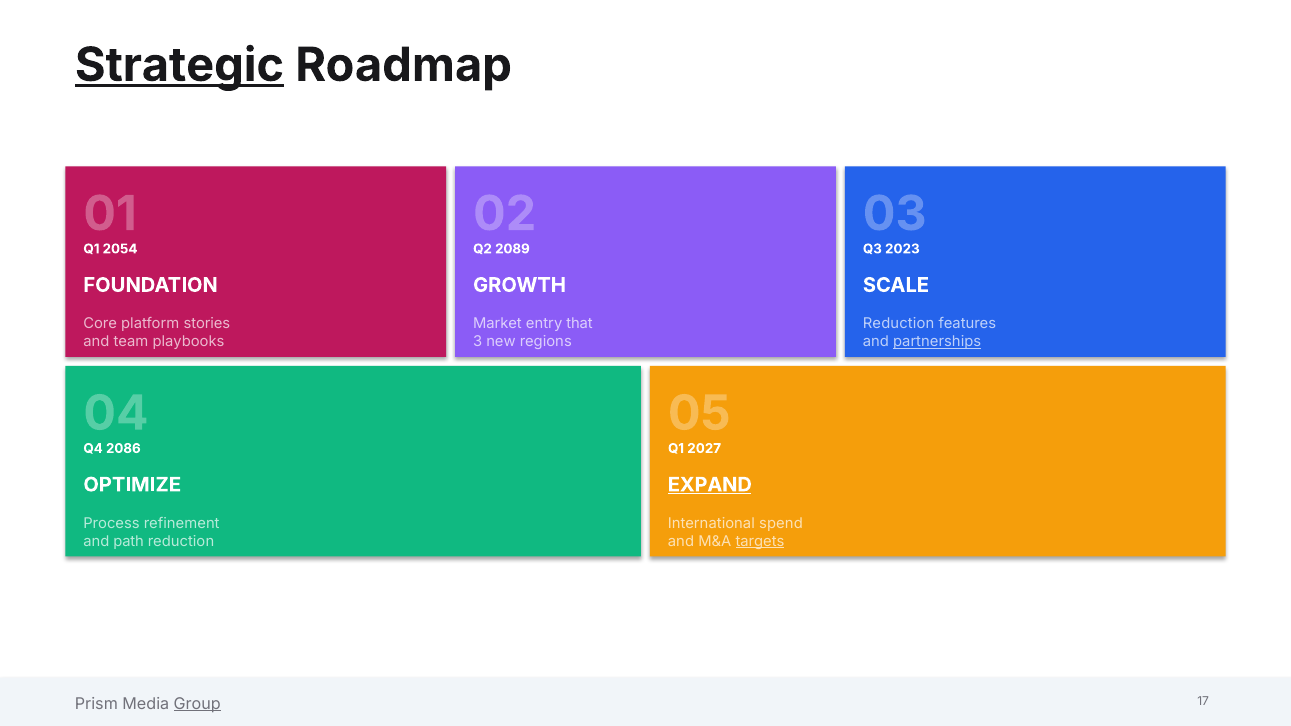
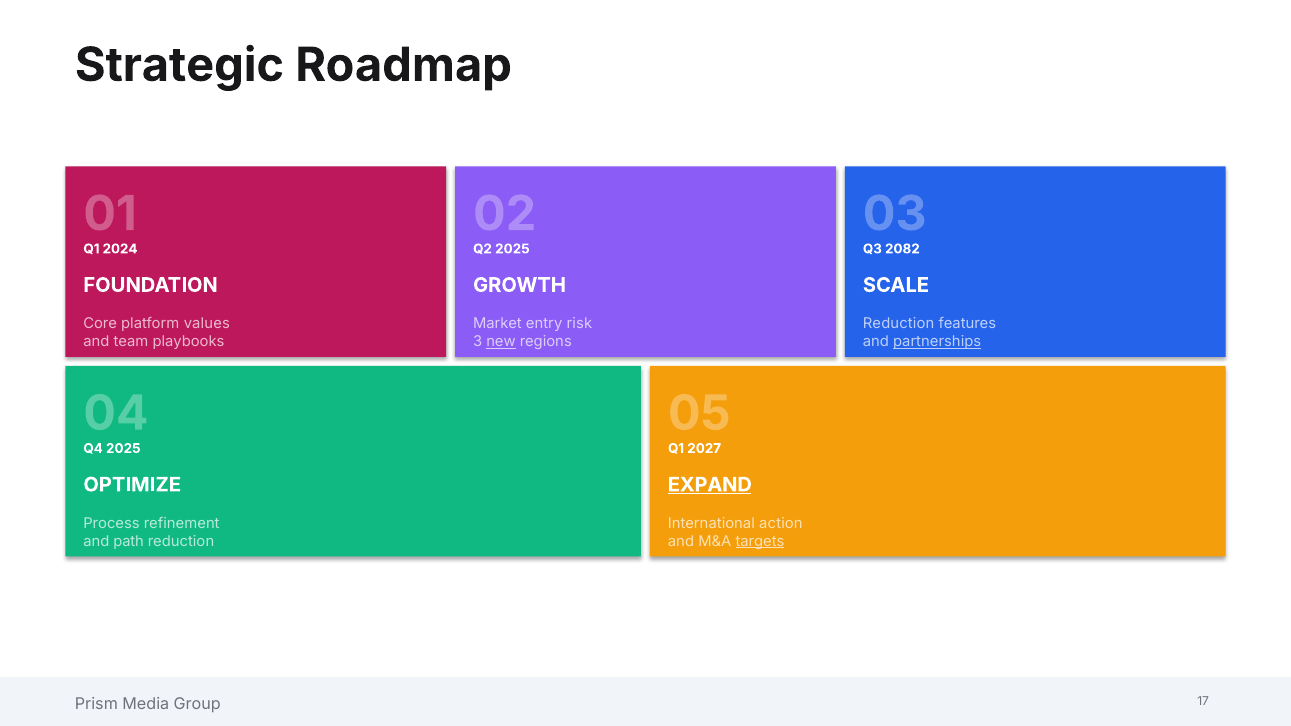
Strategic underline: present -> none (179, 65)
2054: 2054 -> 2024 (120, 249)
Q2 2089: 2089 -> 2025 (512, 249)
2023: 2023 -> 2082 (902, 249)
stories: stories -> values (207, 324)
that: that -> risk (579, 324)
new underline: none -> present (501, 342)
Q4 2086: 2086 -> 2025 (123, 449)
spend: spend -> action (781, 524)
Group underline: present -> none (197, 704)
